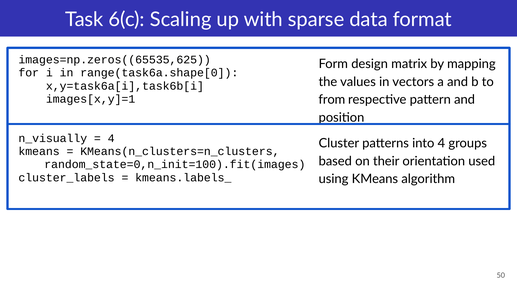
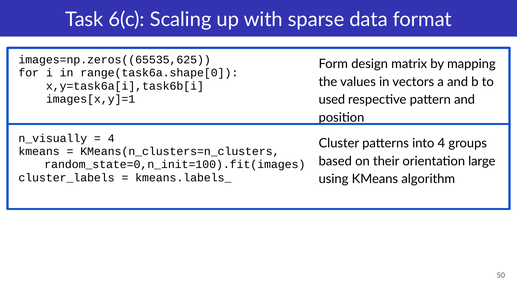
from: from -> used (332, 100)
used: used -> large (482, 161)
